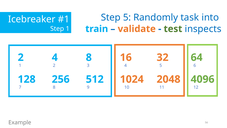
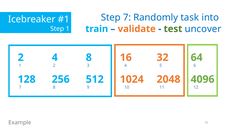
Step 5: 5 -> 7 (127, 17)
inspects: inspects -> uncover (203, 29)
